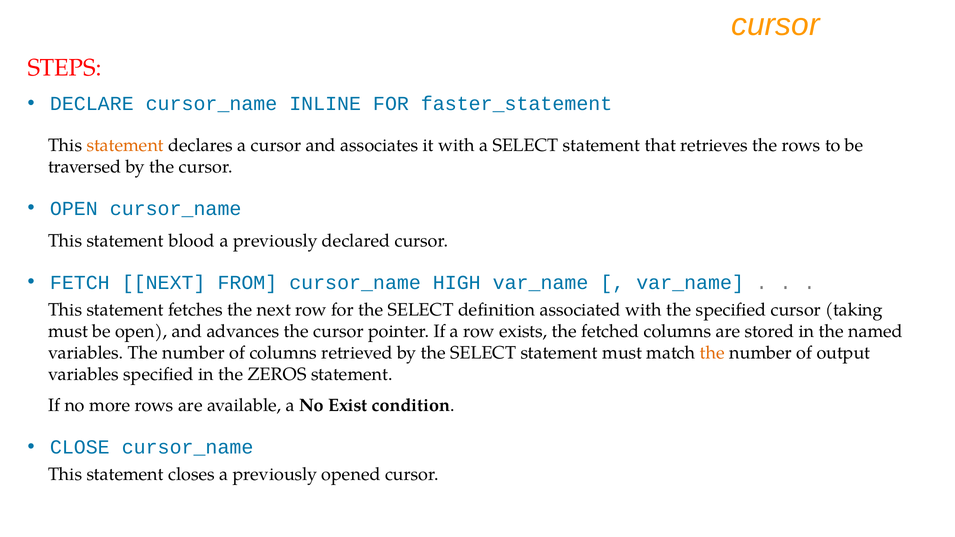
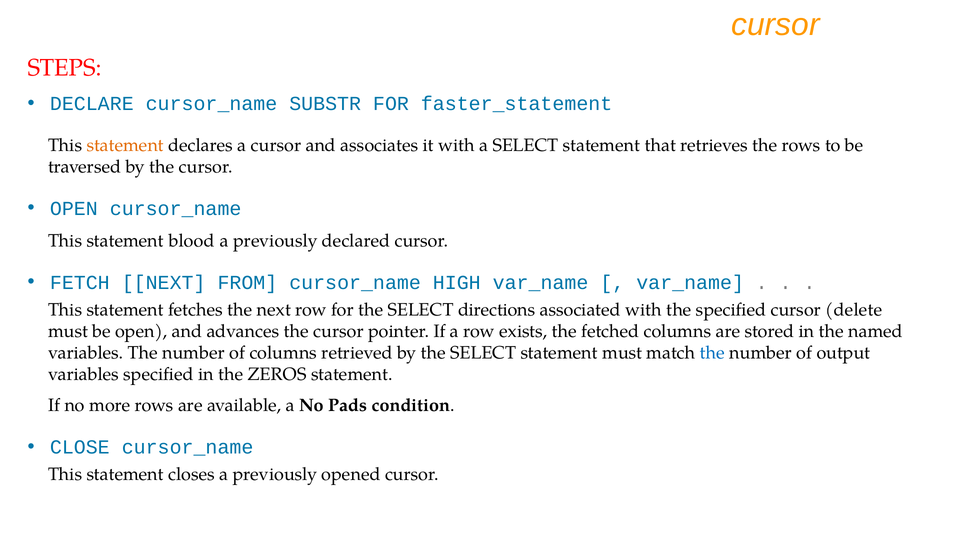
INLINE: INLINE -> SUBSTR (325, 104)
definition: definition -> directions (497, 310)
taking: taking -> delete (854, 310)
the colour: orange -> blue (712, 353)
Exist: Exist -> Pads (348, 405)
